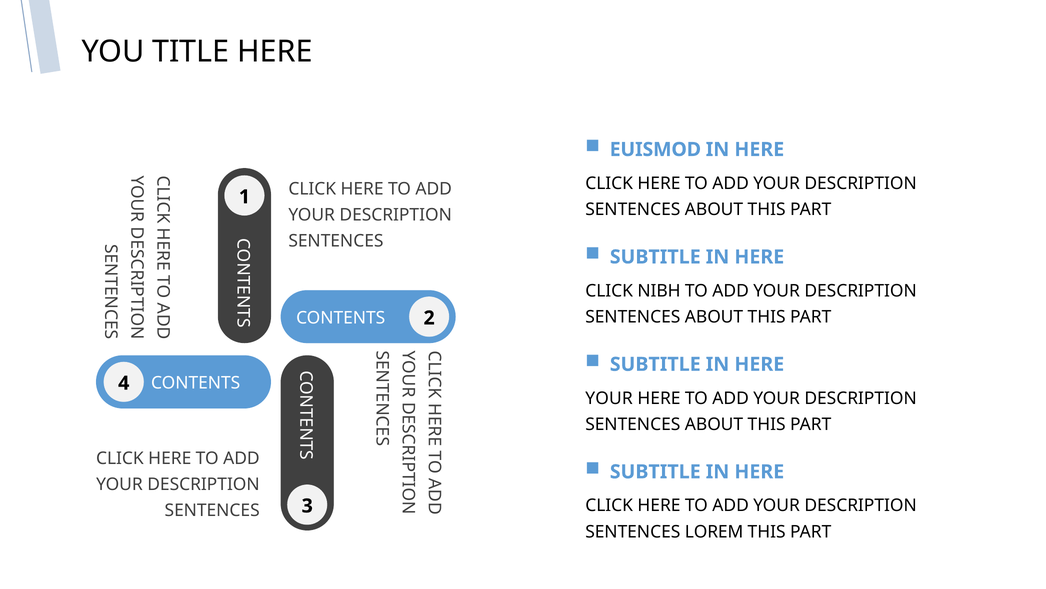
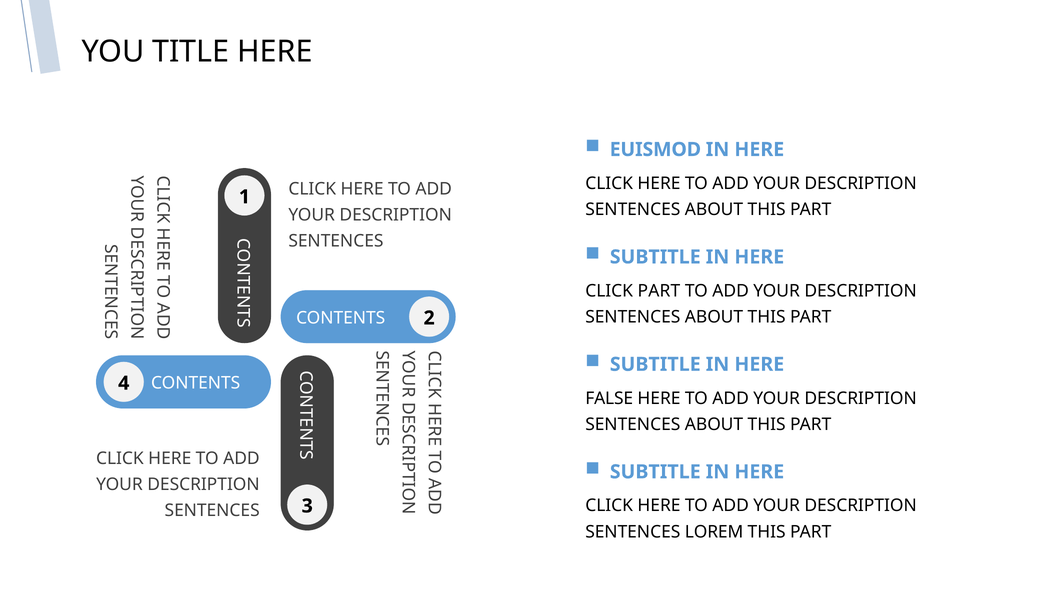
CLICK NIBH: NIBH -> PART (659, 291)
YOUR: YOUR -> FALSE (609, 398)
